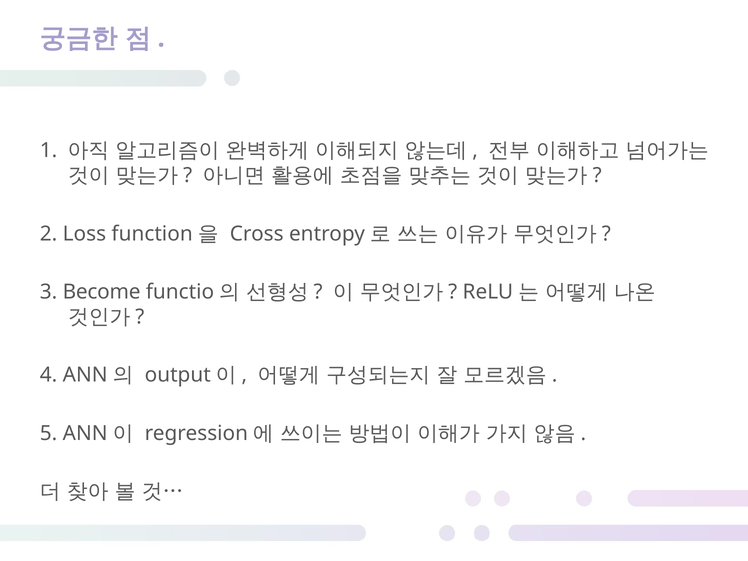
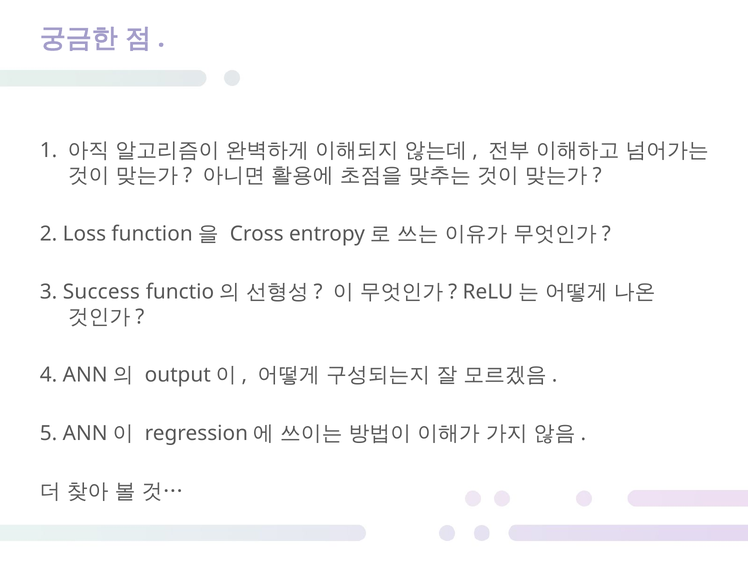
Become: Become -> Success (101, 292)
